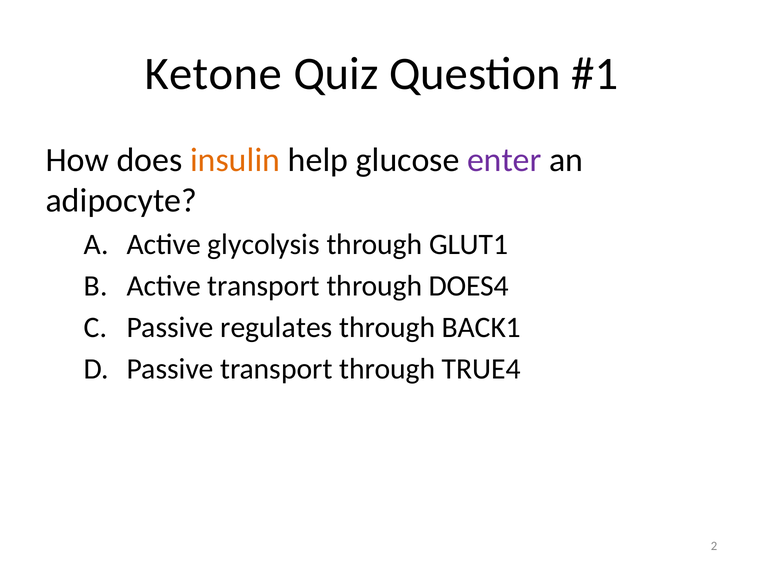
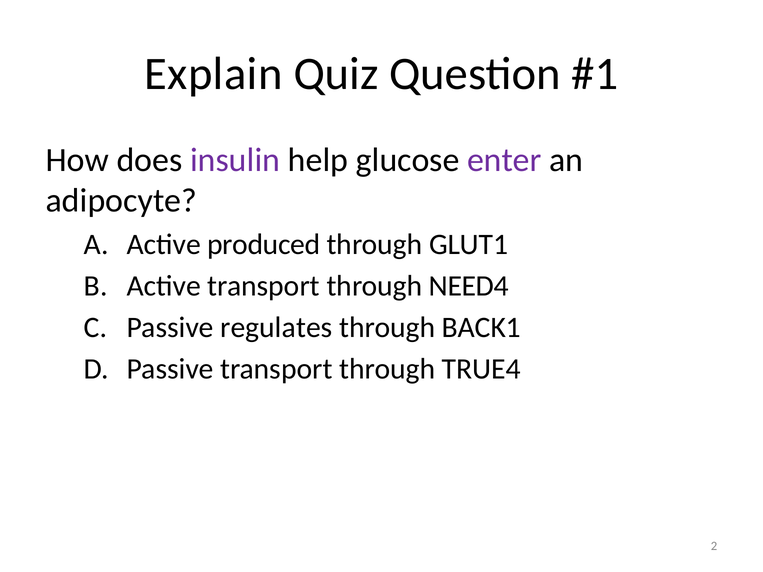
Ketone: Ketone -> Explain (213, 74)
insulin colour: orange -> purple (235, 160)
glycolysis: glycolysis -> produced (264, 245)
DOES4: DOES4 -> NEED4 (469, 286)
